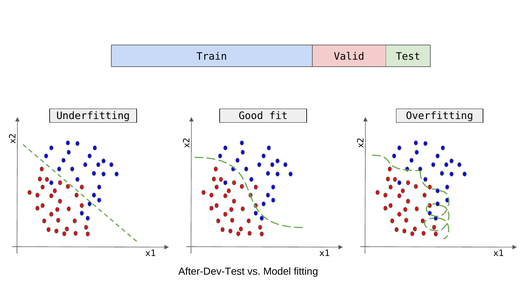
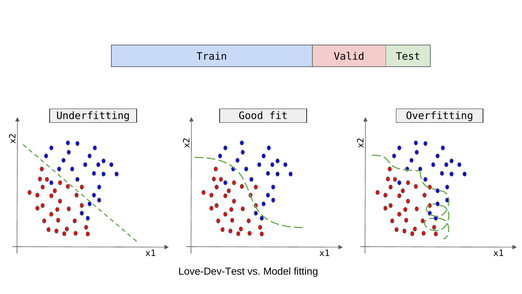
After-Dev-Test: After-Dev-Test -> Love-Dev-Test (212, 271)
